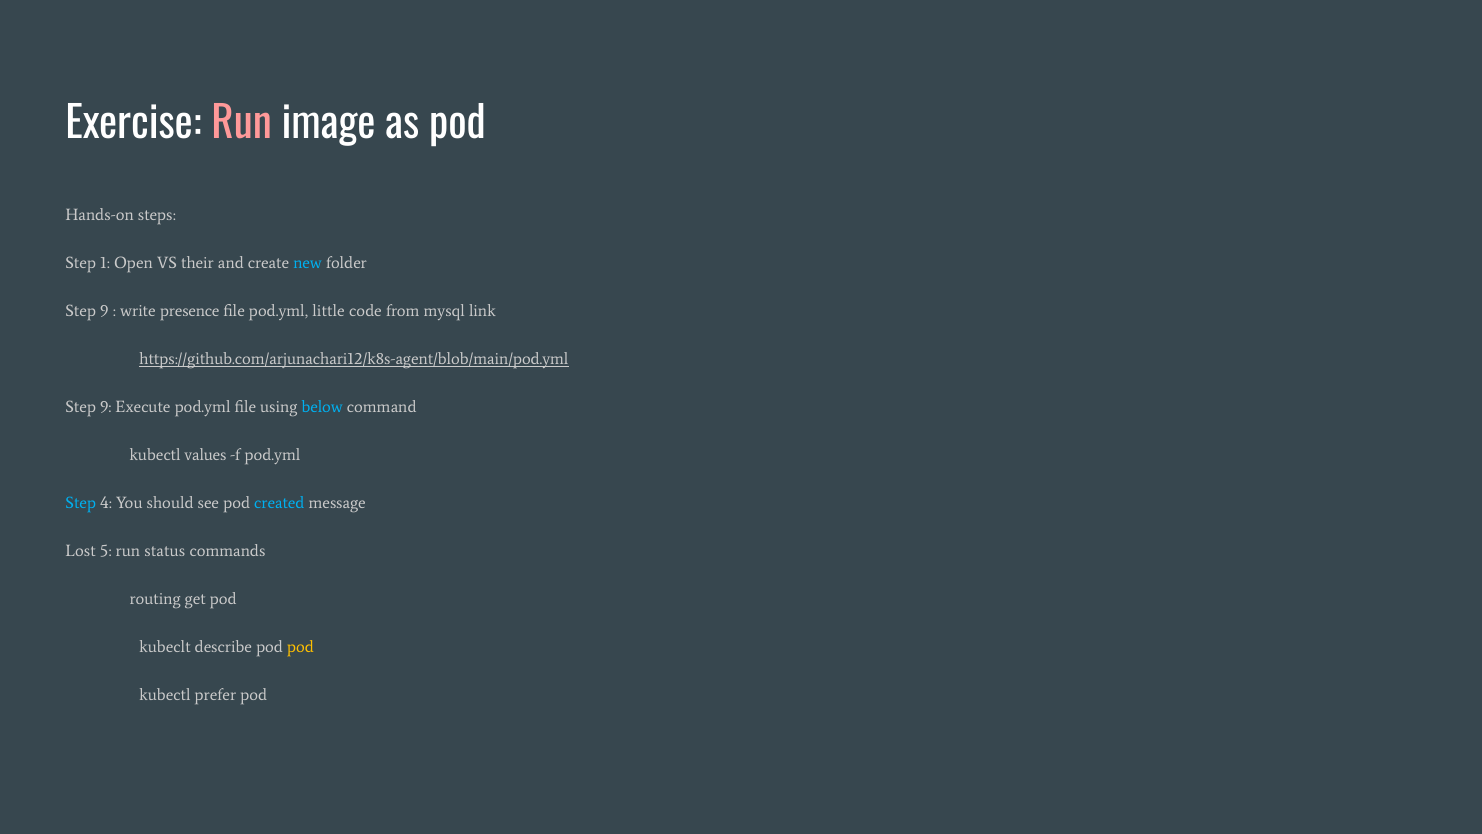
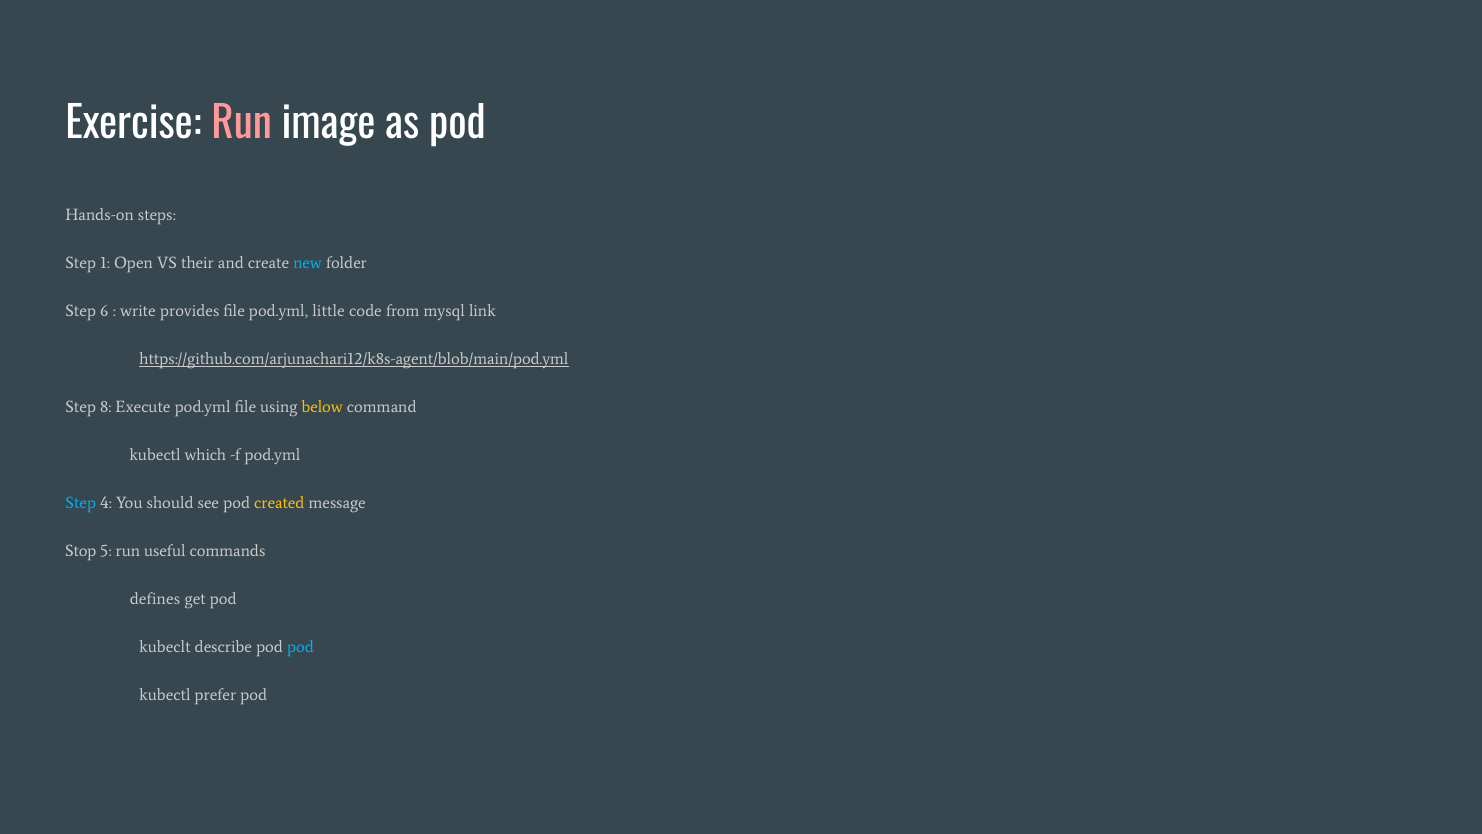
9: 9 -> 6 (104, 311)
presence: presence -> provides (190, 311)
9: 9 -> 8 (106, 407)
below colour: light blue -> yellow (322, 407)
values: values -> which (205, 455)
created colour: light blue -> yellow (279, 503)
Lost: Lost -> Stop (81, 551)
status: status -> useful (165, 551)
routing: routing -> defines (155, 599)
pod colour: yellow -> light blue (300, 647)
